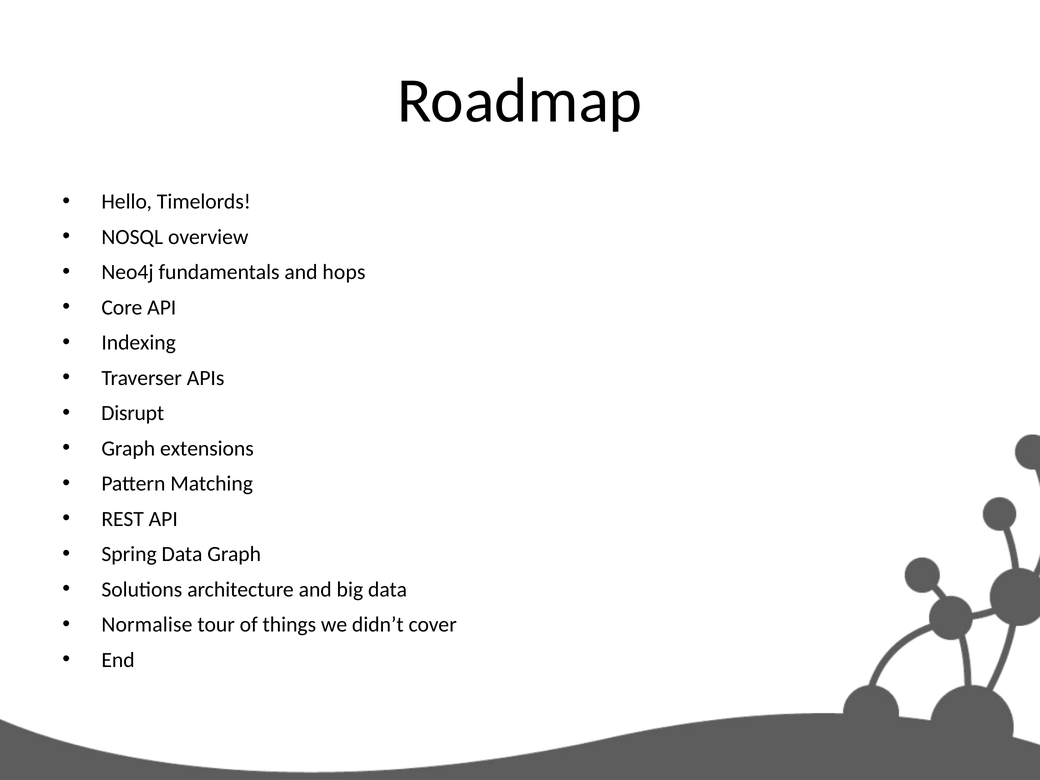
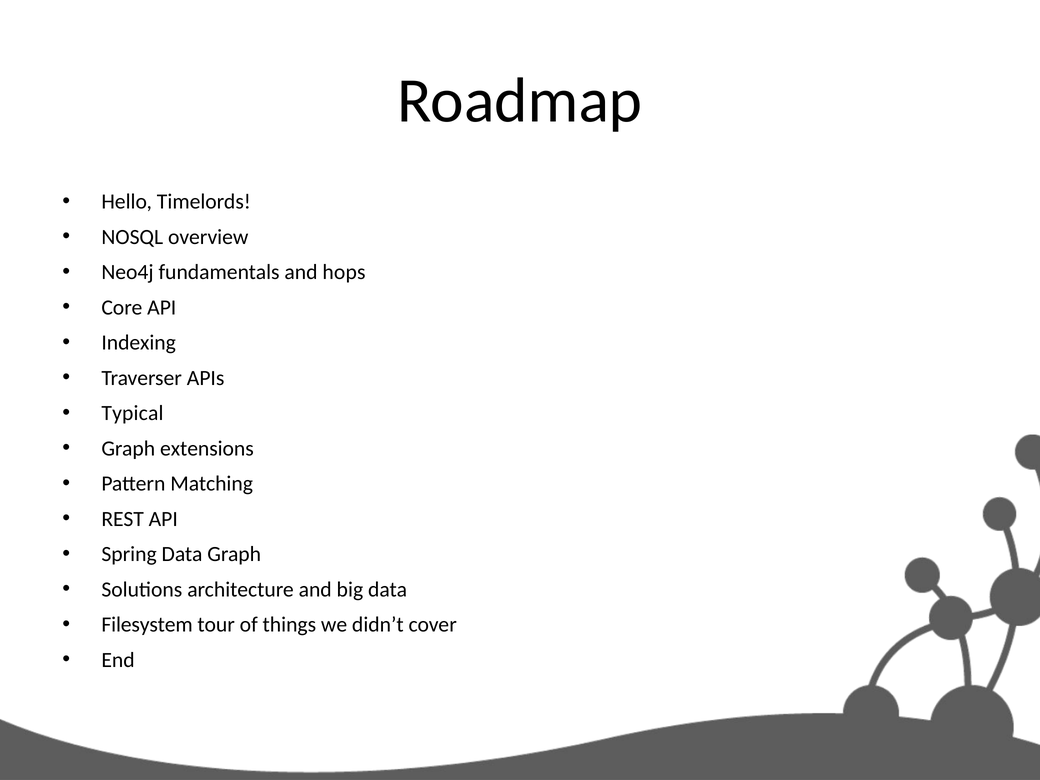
Disrupt: Disrupt -> Typical (132, 413)
Normalise: Normalise -> Filesystem (147, 625)
